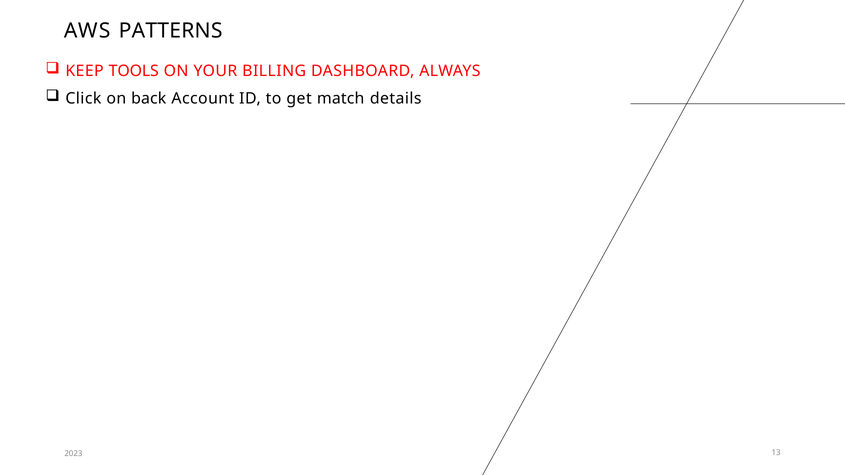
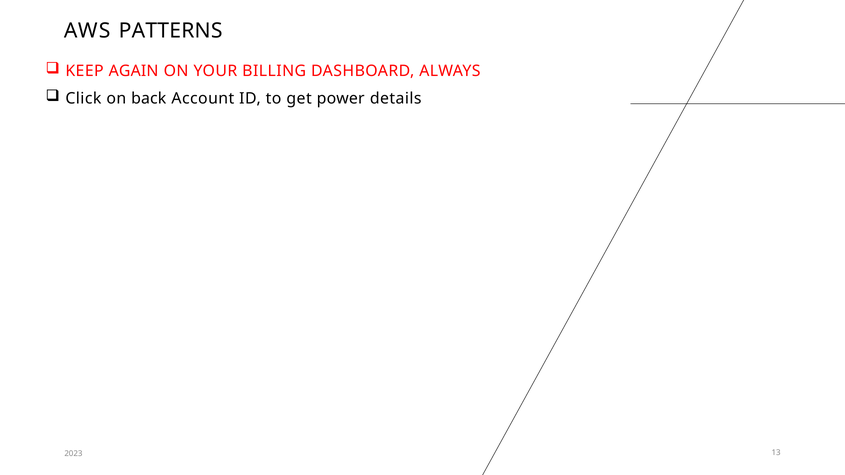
TOOLS: TOOLS -> AGAIN (134, 71)
match: match -> power (341, 99)
